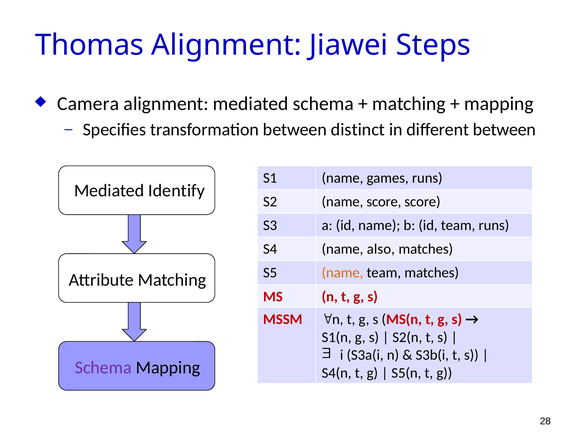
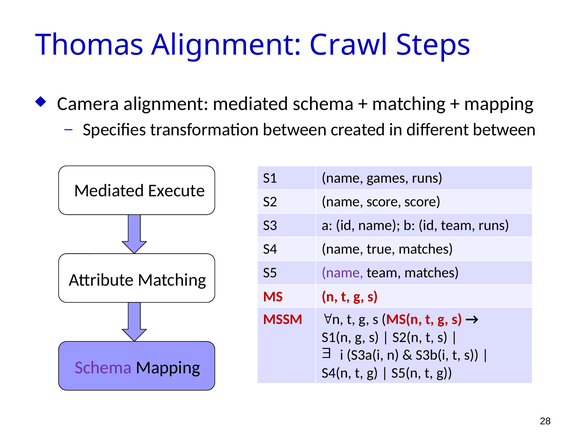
Jiawei: Jiawei -> Crawl (349, 45)
distinct: distinct -> created (358, 130)
Identify: Identify -> Execute (177, 191)
also: also -> true (381, 249)
name colour: orange -> purple (343, 273)
